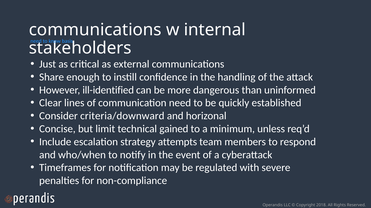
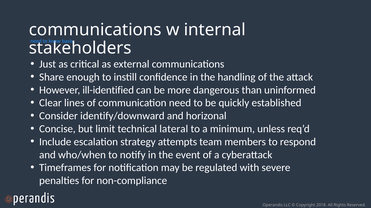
criteria/downward: criteria/downward -> identify/downward (122, 116)
gained: gained -> lateral (174, 129)
